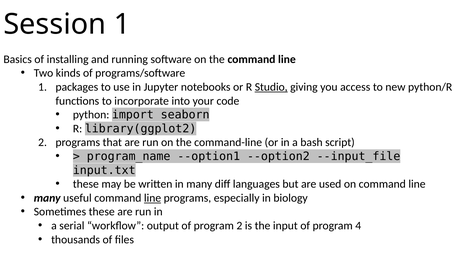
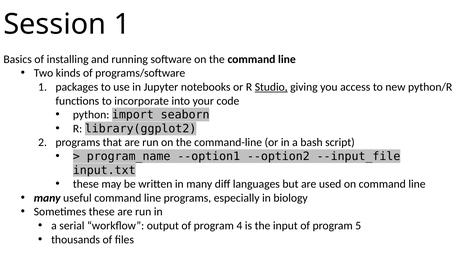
line underline: present -> none (153, 198)
program 2: 2 -> 4 (239, 226)
4: 4 -> 5 (358, 226)
